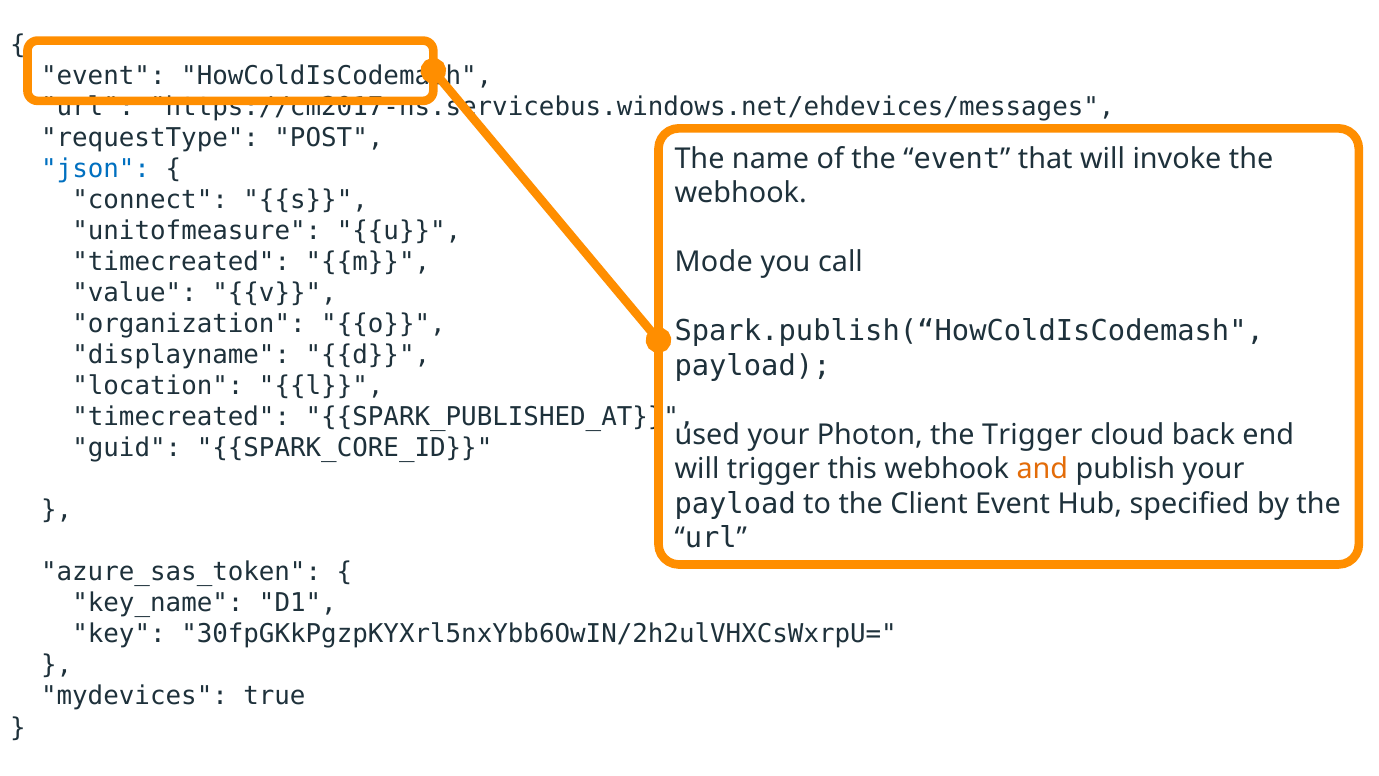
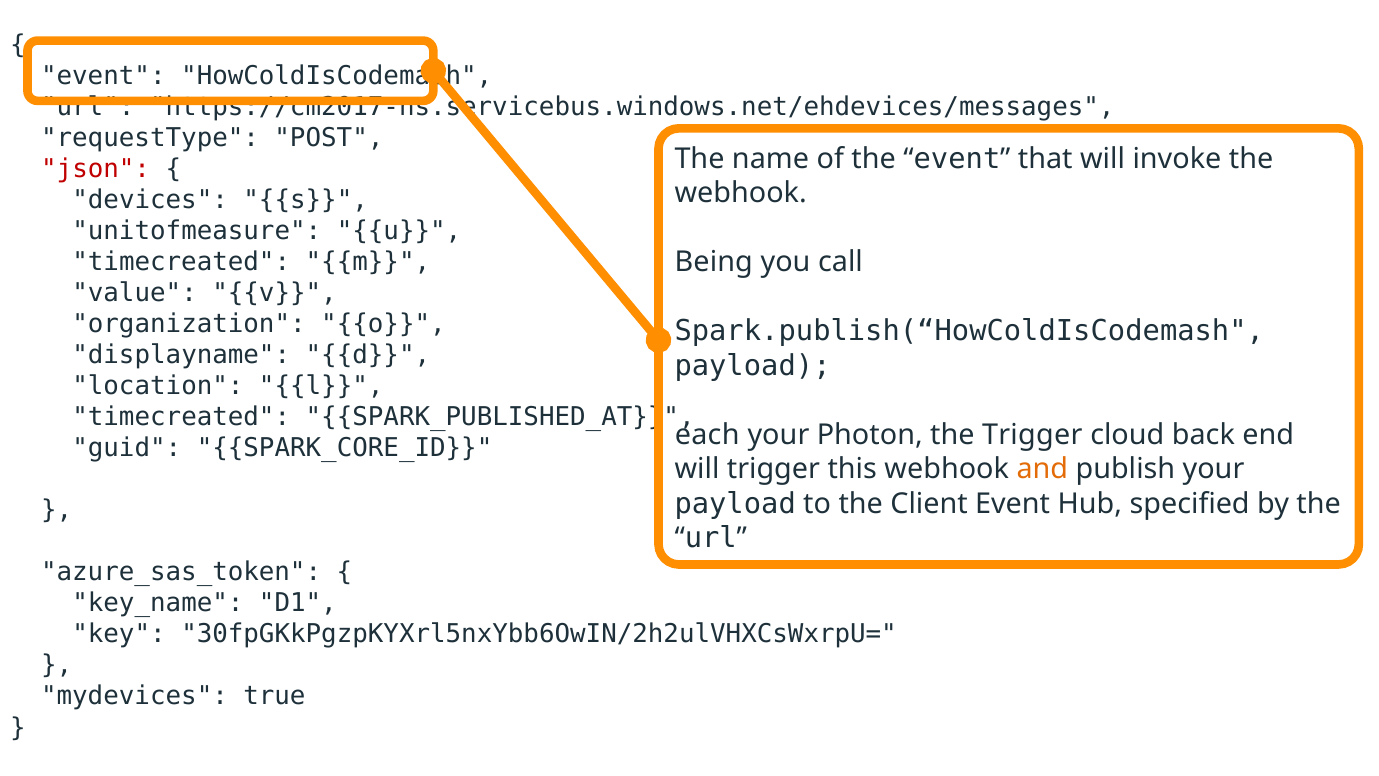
json colour: blue -> red (96, 169)
connect: connect -> devices (150, 200)
Mode: Mode -> Being (714, 262)
used: used -> each (707, 435)
